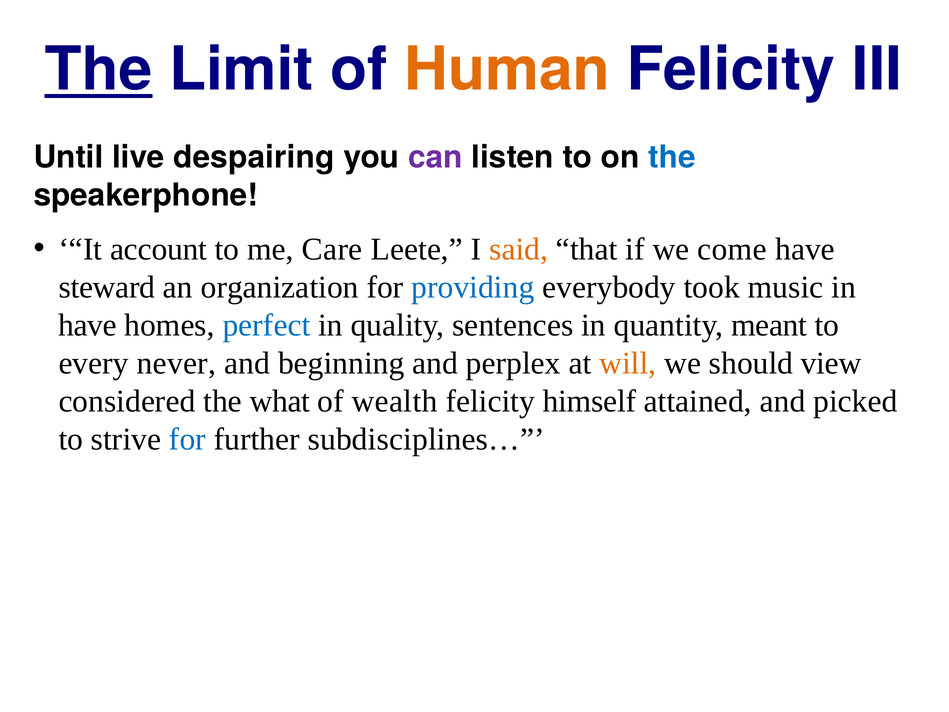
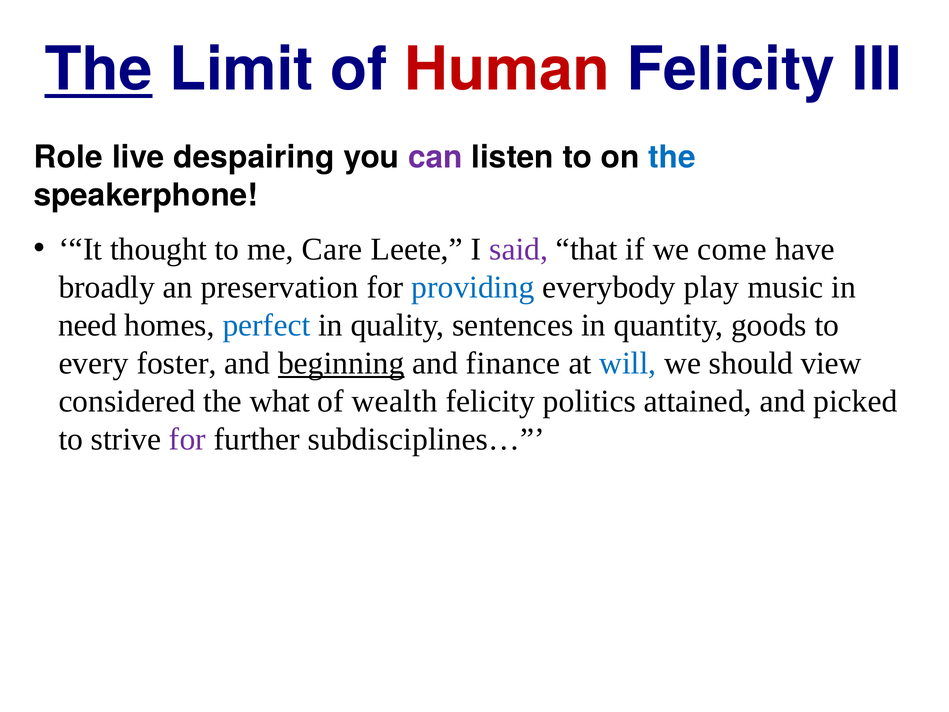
Human colour: orange -> red (507, 70)
Until: Until -> Role (68, 157)
account: account -> thought (158, 249)
said colour: orange -> purple (519, 249)
steward: steward -> broadly (107, 287)
organization: organization -> preservation (280, 287)
took: took -> play (712, 287)
have: have -> need (88, 325)
meant: meant -> goods (769, 325)
never: never -> foster (177, 363)
beginning underline: none -> present (341, 363)
perplex: perplex -> finance (513, 363)
will colour: orange -> blue (628, 363)
himself: himself -> politics (589, 401)
for colour: blue -> purple (187, 439)
